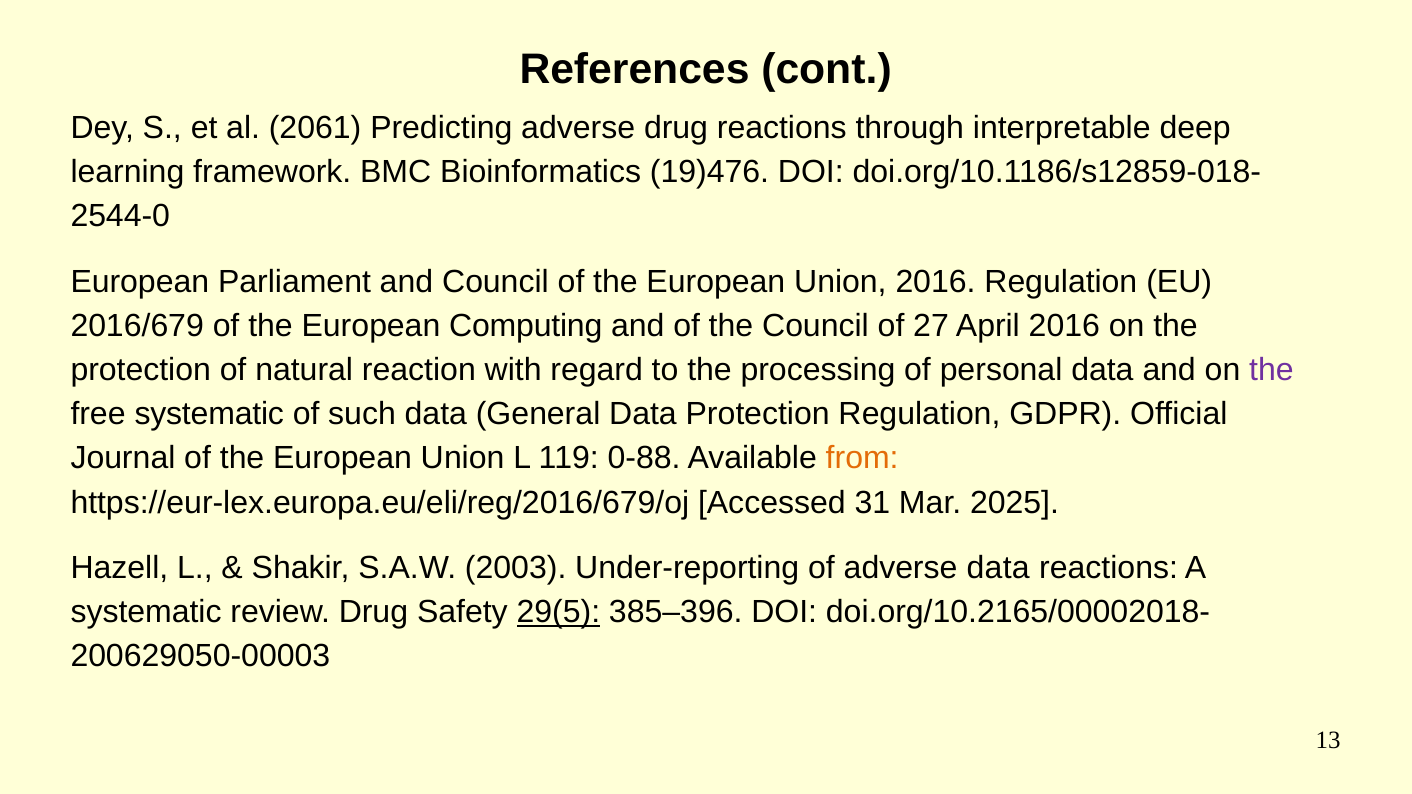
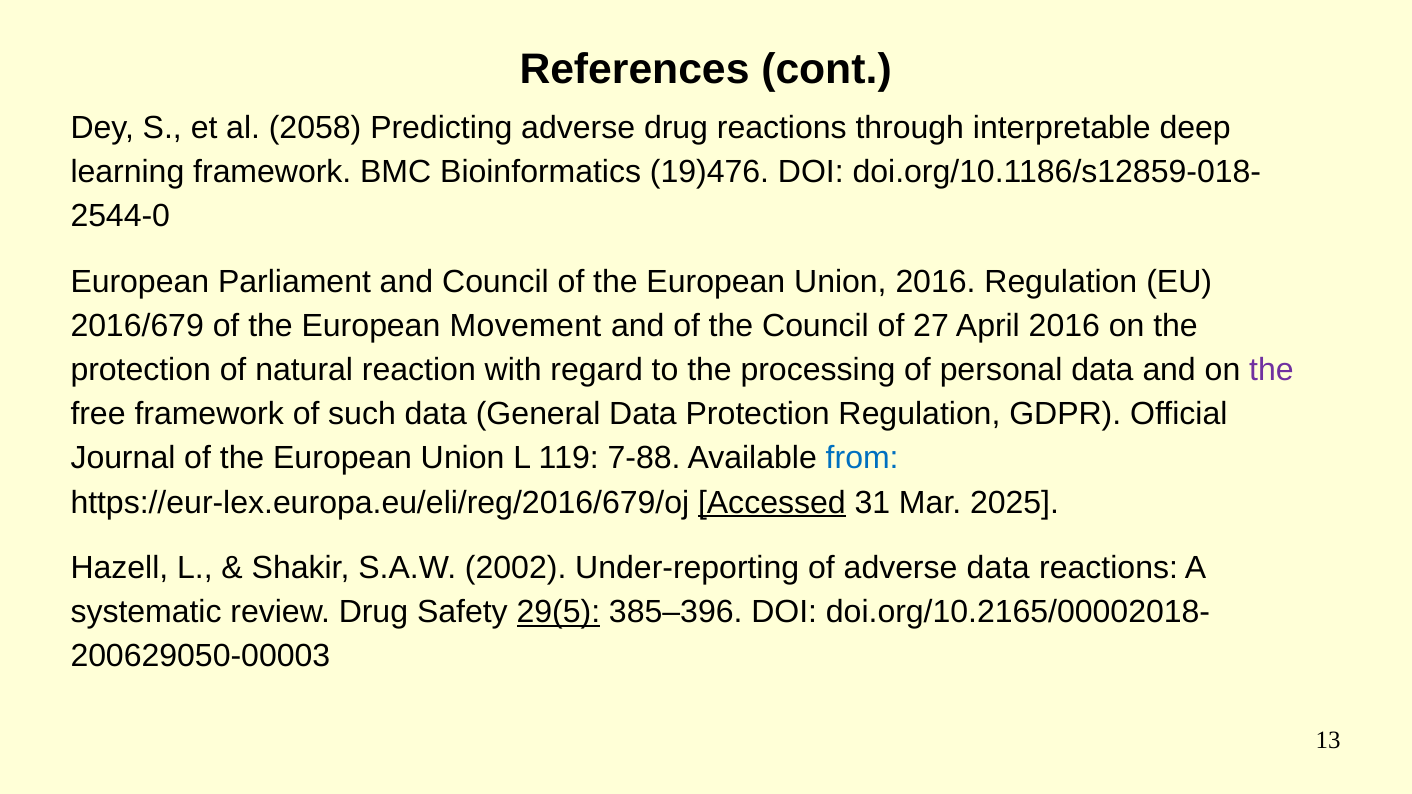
2061: 2061 -> 2058 (315, 128)
Computing: Computing -> Movement (525, 326)
free systematic: systematic -> framework (209, 414)
0-88: 0-88 -> 7-88 (644, 459)
from colour: orange -> blue (862, 459)
Accessed underline: none -> present (772, 503)
2003: 2003 -> 2002 (516, 568)
